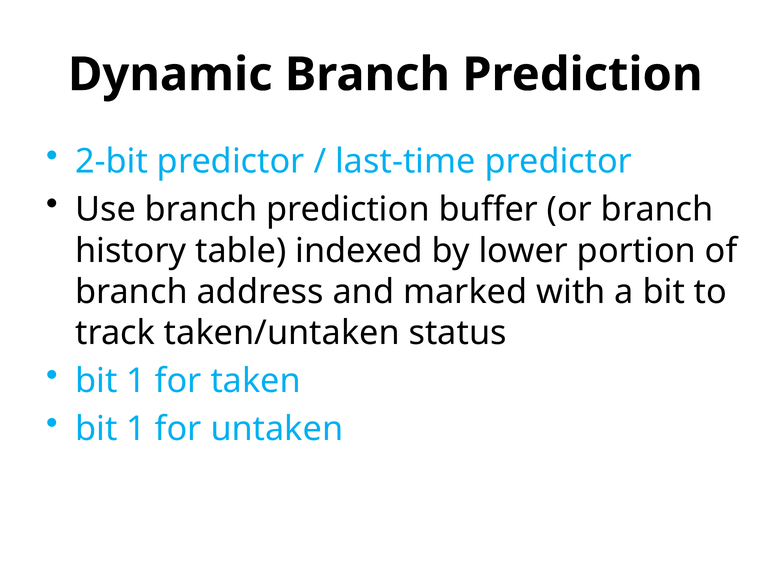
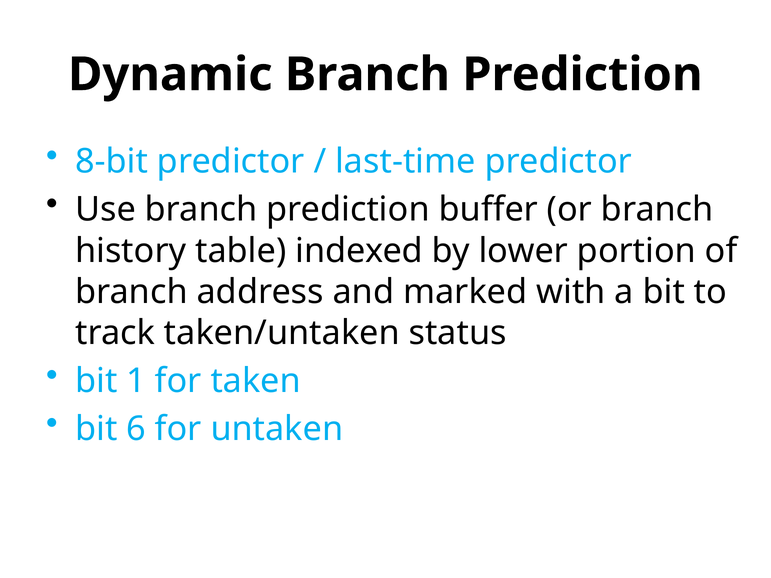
2-bit: 2-bit -> 8-bit (112, 162)
1: 1 -> 6 (136, 429)
